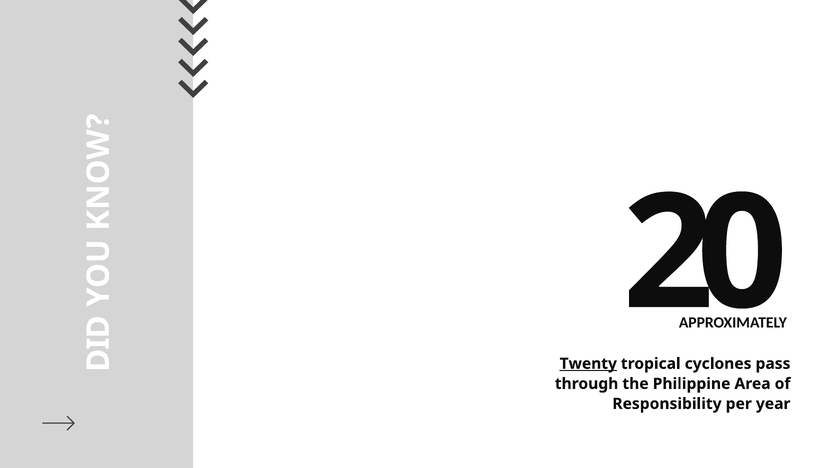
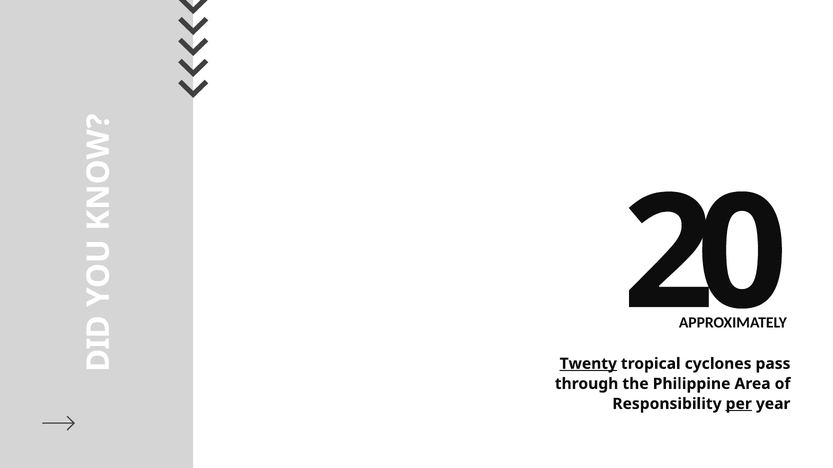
per underline: none -> present (739, 404)
